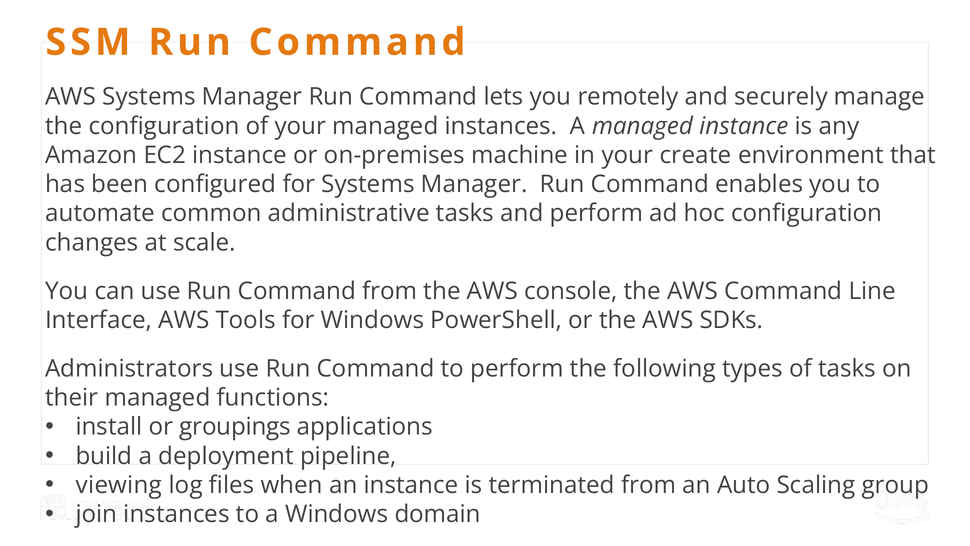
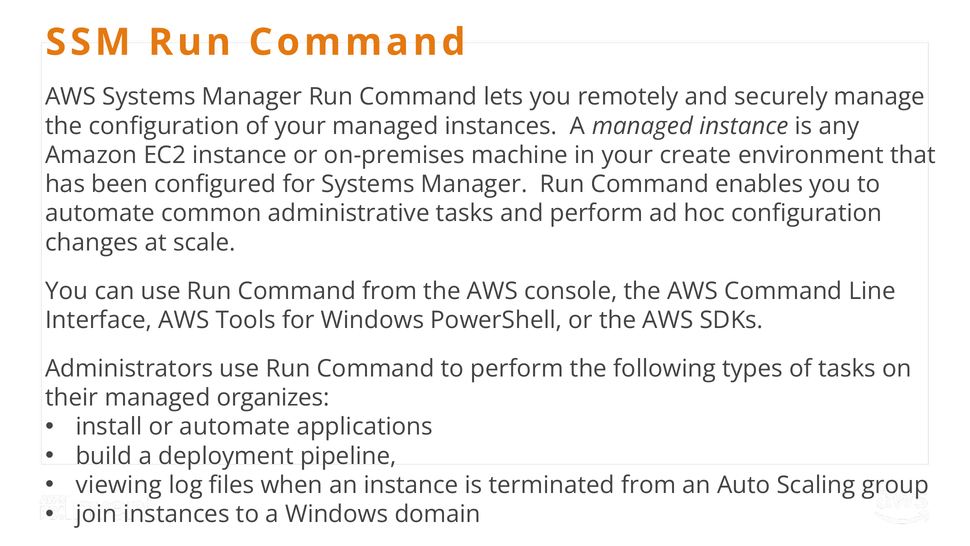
functions: functions -> organizes (273, 398)
or groupings: groupings -> automate (235, 427)
